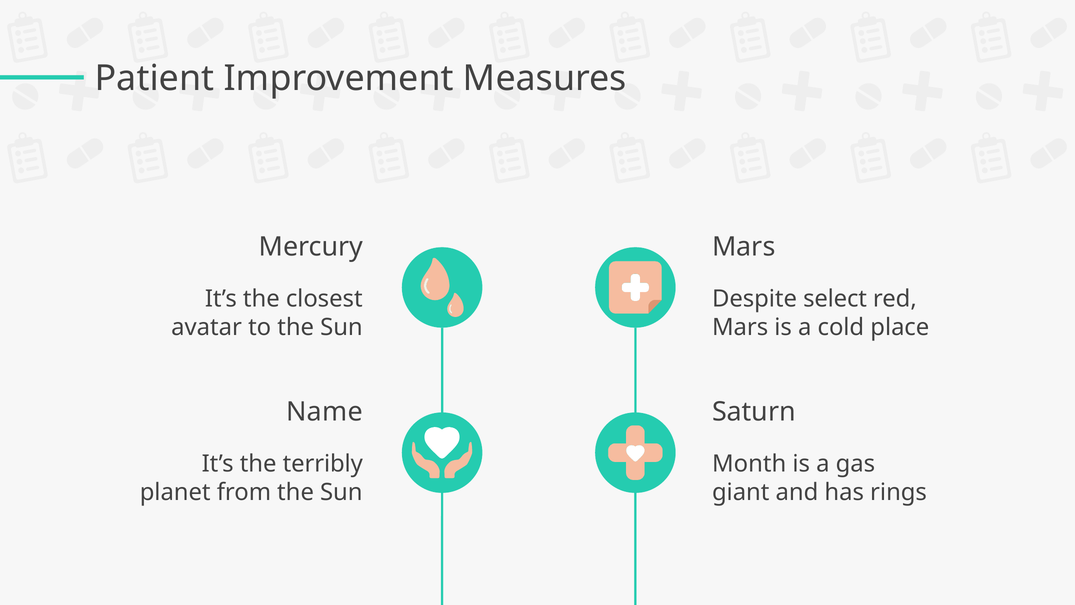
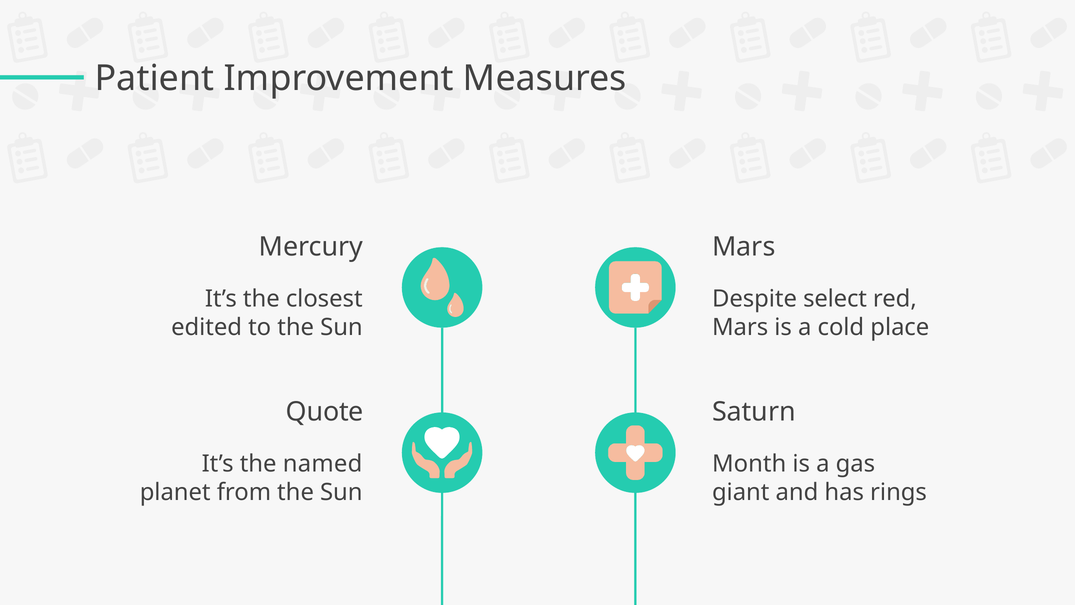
avatar: avatar -> edited (207, 327)
Name: Name -> Quote (325, 412)
terribly: terribly -> named (323, 464)
